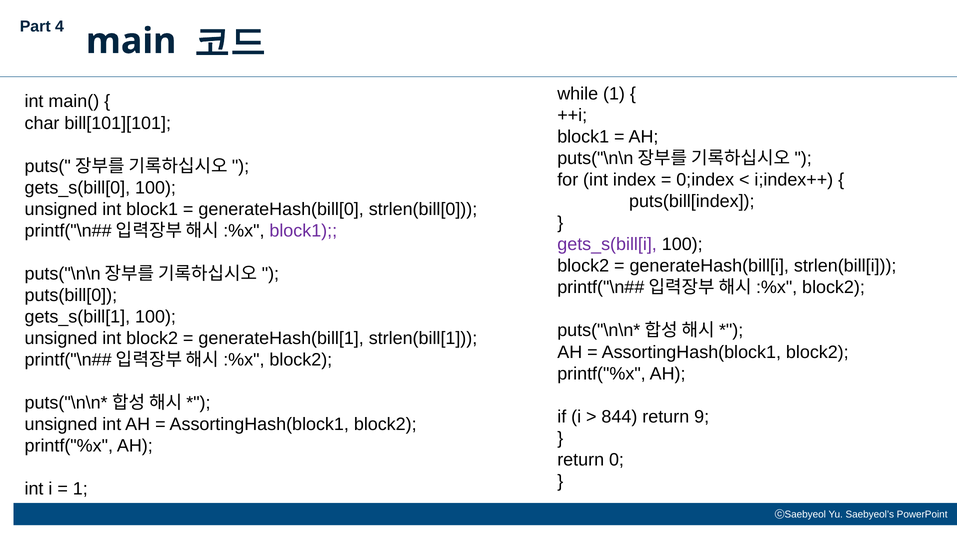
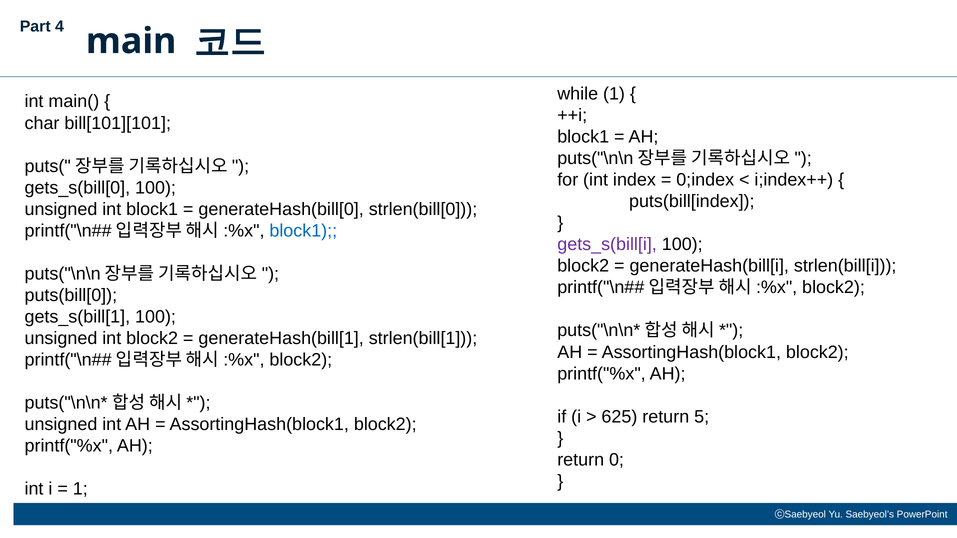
block1 colour: purple -> blue (303, 231)
844: 844 -> 625 (619, 417)
9: 9 -> 5 (702, 417)
